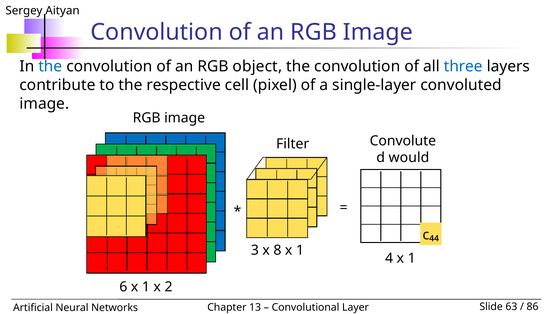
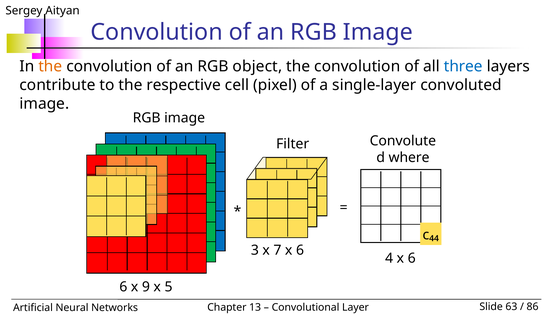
the colour: blue -> orange (50, 66)
would: would -> where (409, 158)
8: 8 -> 7 (277, 250)
1: 1 -> 6 (300, 250)
4 x 1: 1 -> 6 (412, 258)
6 x 1: 1 -> 9 (146, 287)
2: 2 -> 5 (169, 287)
